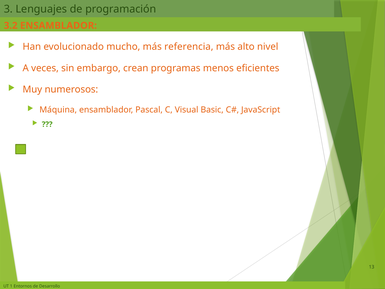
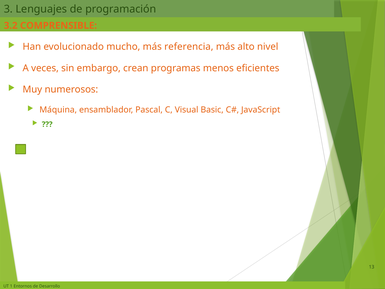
3.2 ENSAMBLADOR: ENSAMBLADOR -> COMPRENSIBLE (58, 26)
